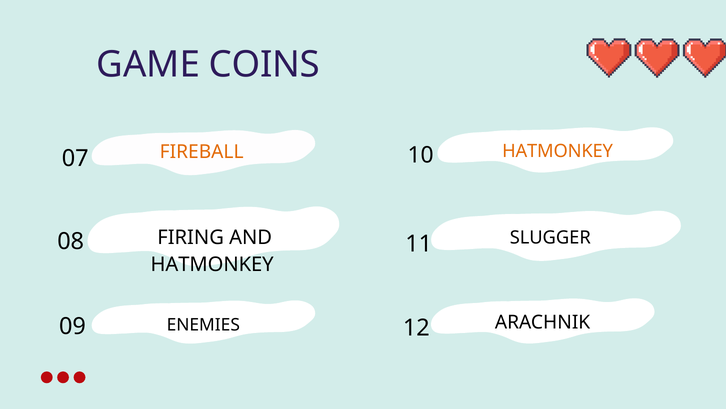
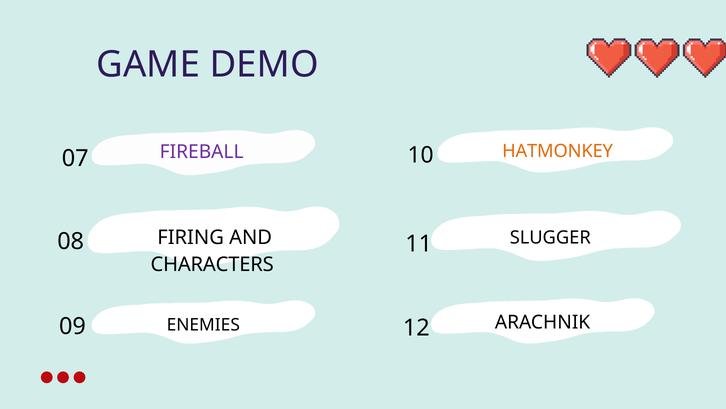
COINS: COINS -> DEMO (264, 65)
FIREBALL colour: orange -> purple (202, 152)
HATMONKEY: HATMONKEY -> CHARACTERS (212, 264)
